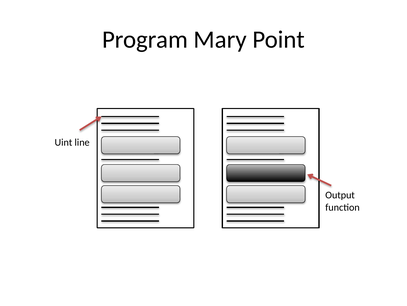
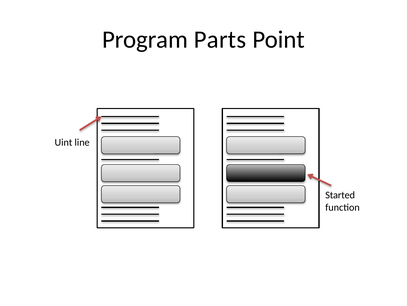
Mary: Mary -> Parts (220, 39)
Output: Output -> Started (340, 195)
